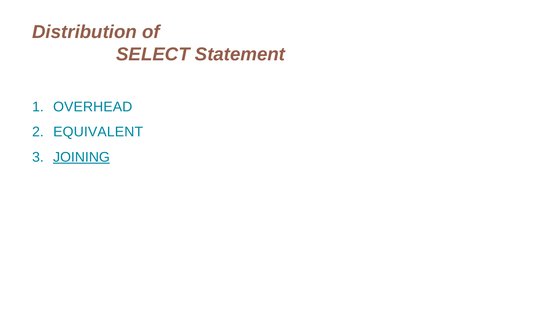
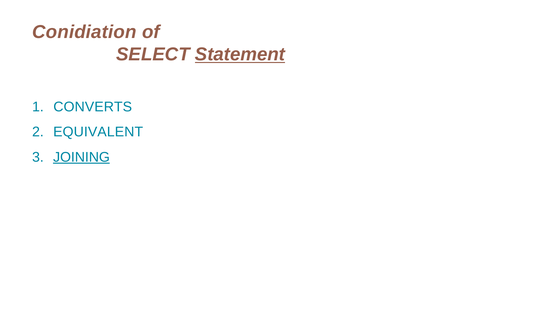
Distribution: Distribution -> Conidiation (84, 32)
Statement underline: none -> present (240, 54)
OVERHEAD: OVERHEAD -> CONVERTS (93, 107)
